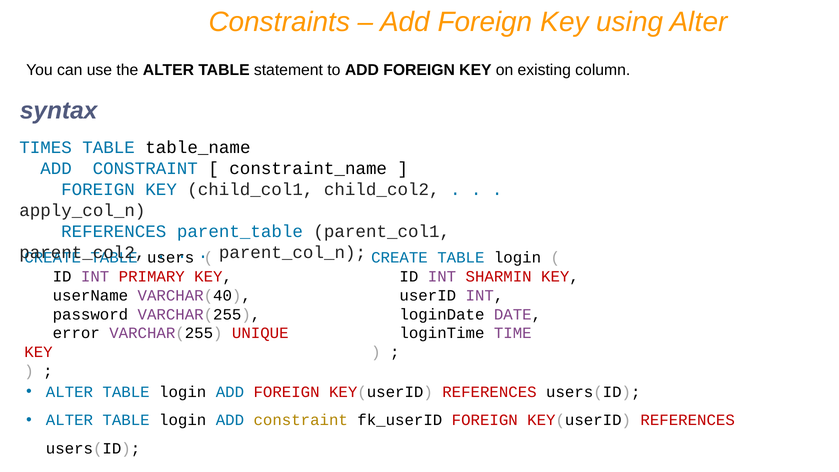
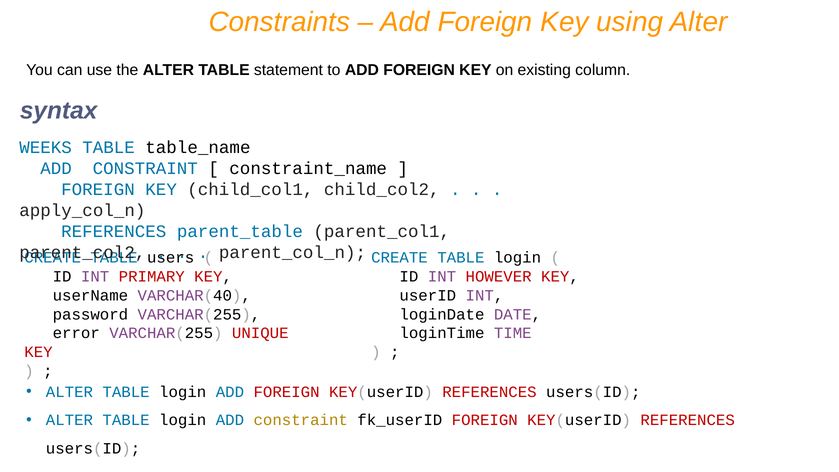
TIMES: TIMES -> WEEKS (46, 148)
SHARMIN: SHARMIN -> HOWEVER (499, 277)
